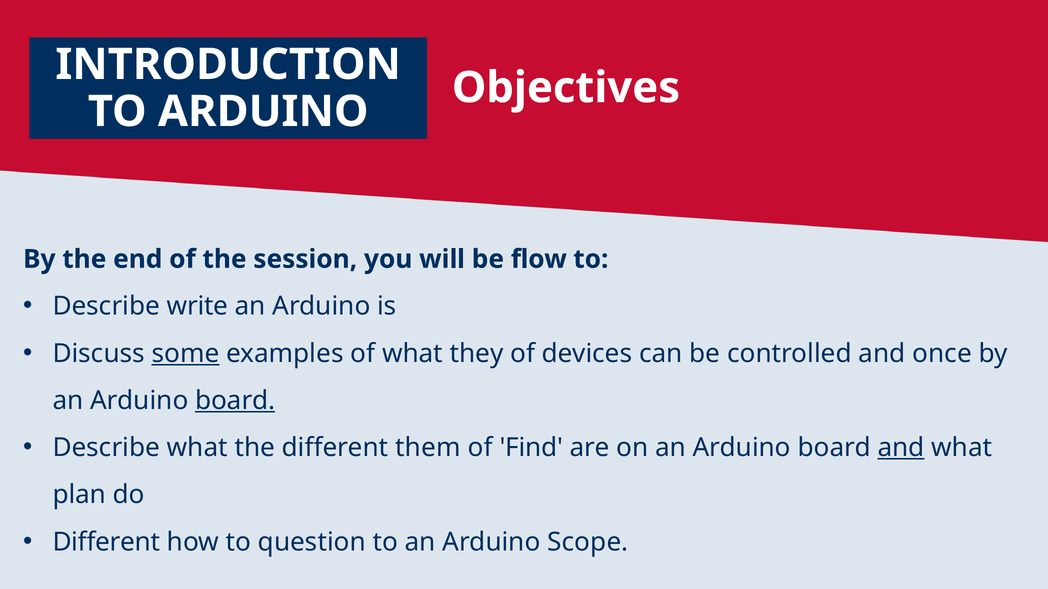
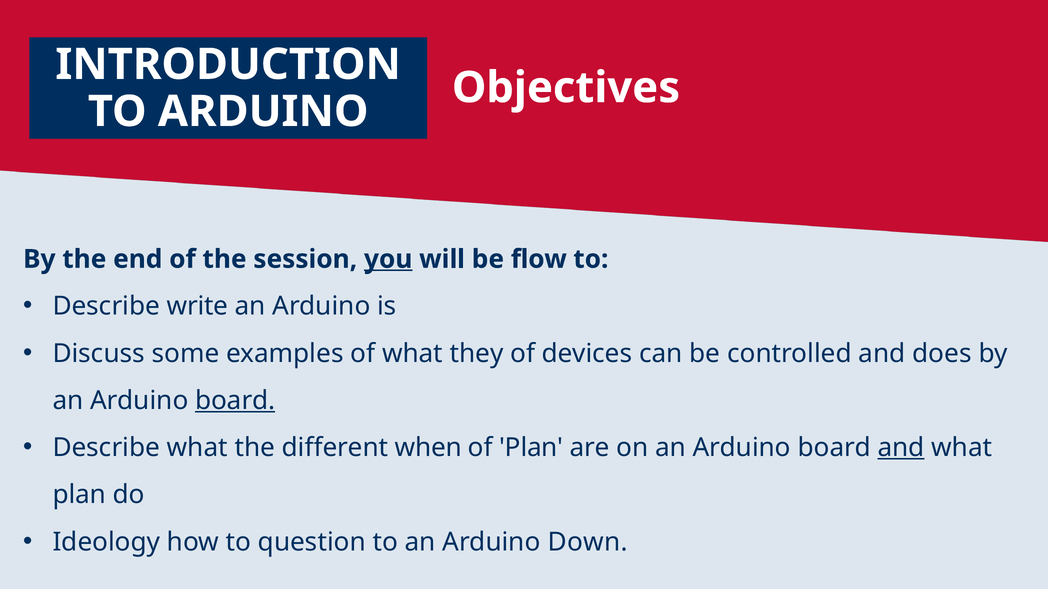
you underline: none -> present (388, 259)
some underline: present -> none (185, 354)
once: once -> does (942, 354)
them: them -> when (428, 448)
of Find: Find -> Plan (531, 448)
Different: Different -> Ideology (106, 542)
Scope: Scope -> Down (588, 542)
